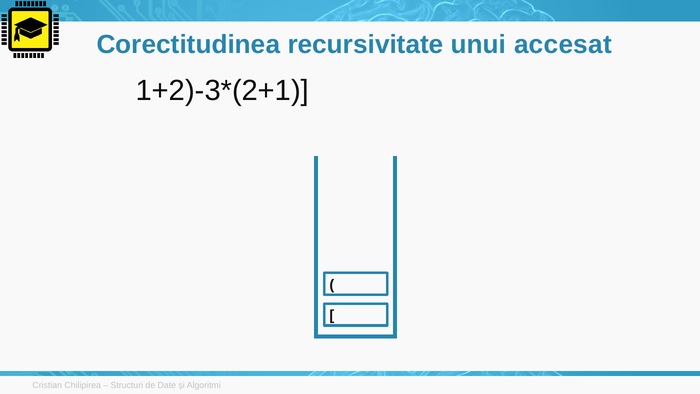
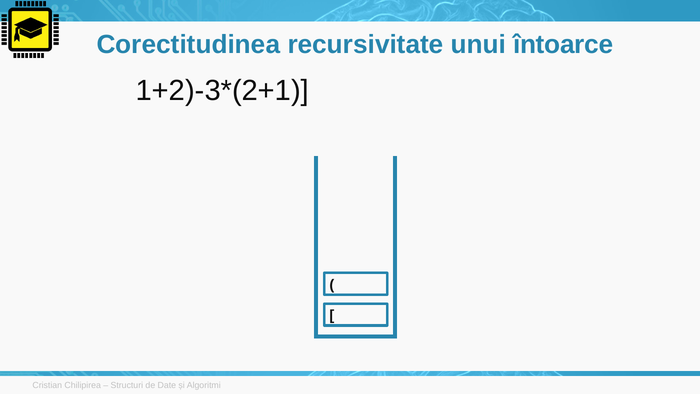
accesat: accesat -> întoarce (563, 45)
